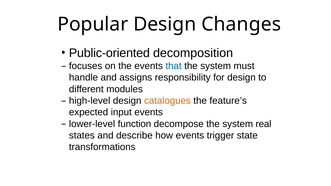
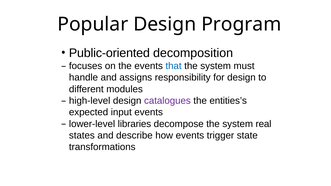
Changes: Changes -> Program (241, 24)
catalogues colour: orange -> purple (167, 101)
feature’s: feature’s -> entities’s (228, 101)
function: function -> libraries (134, 124)
